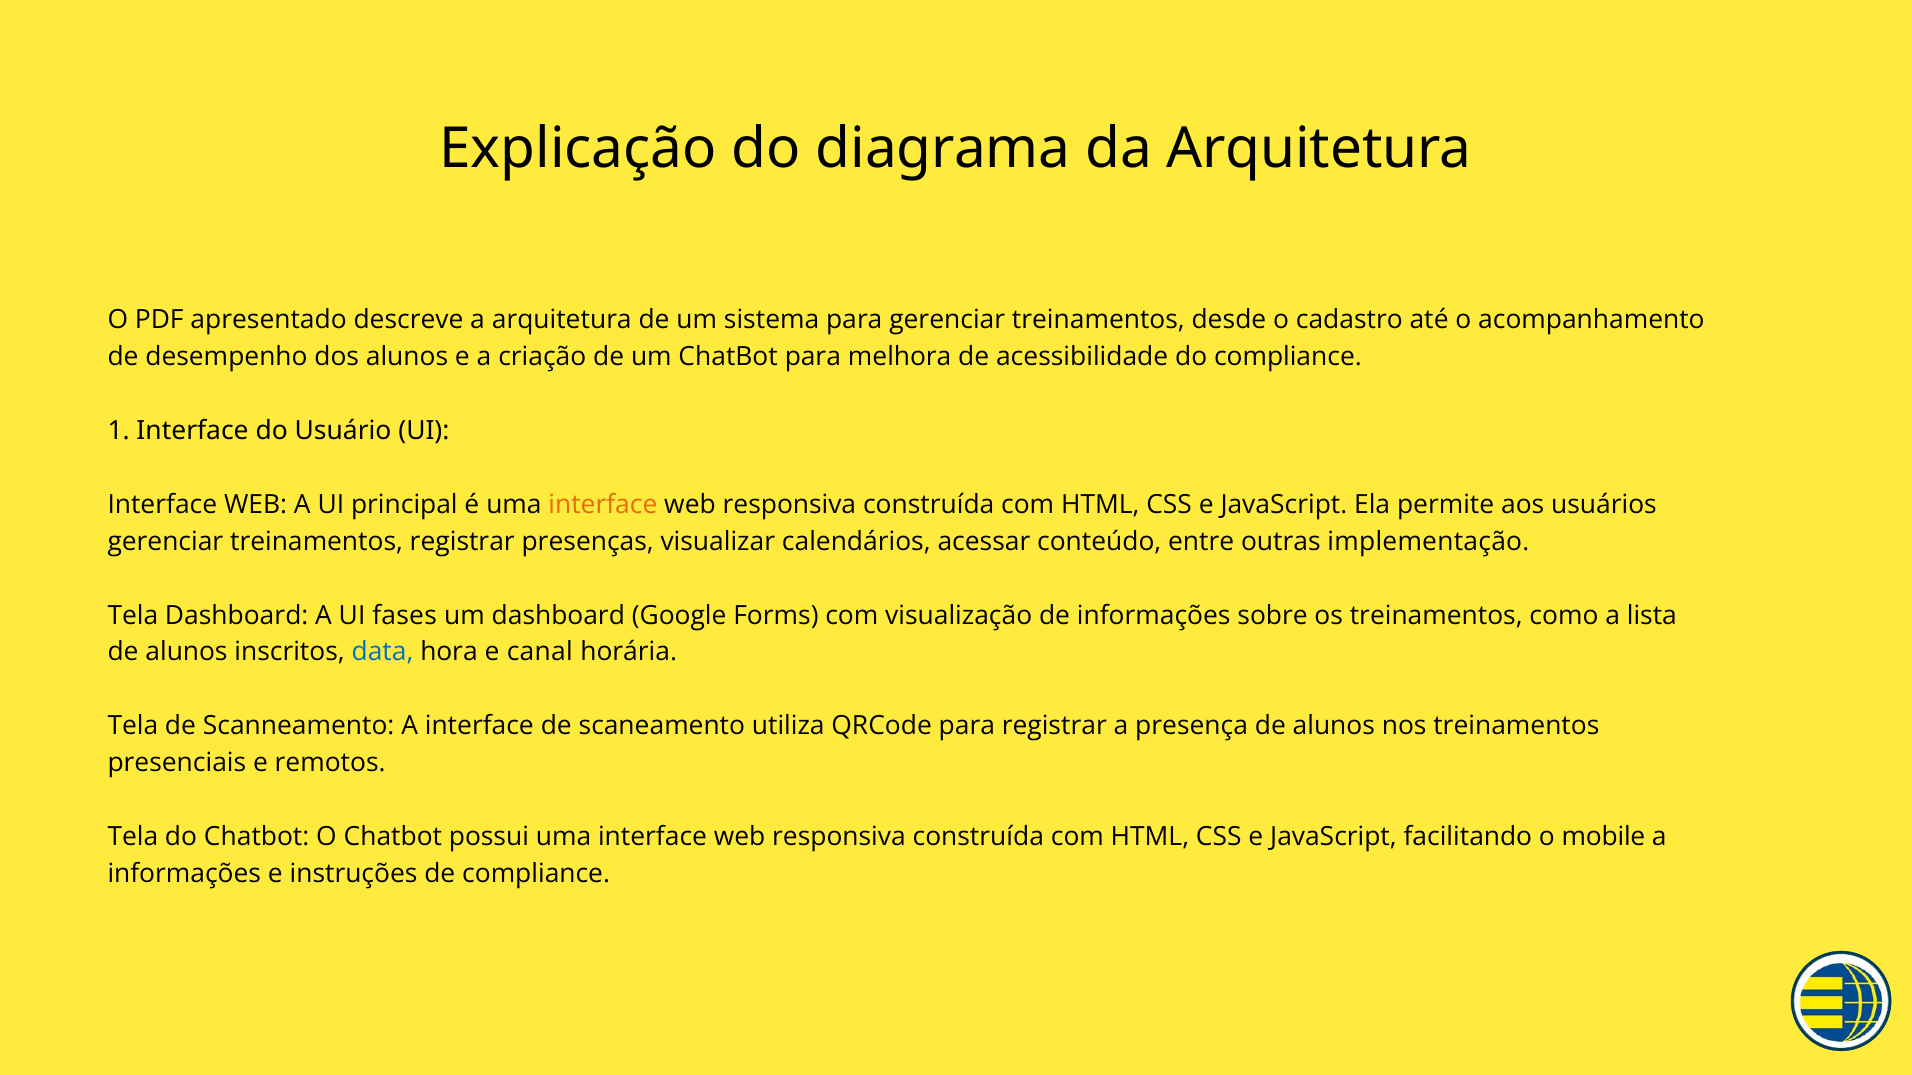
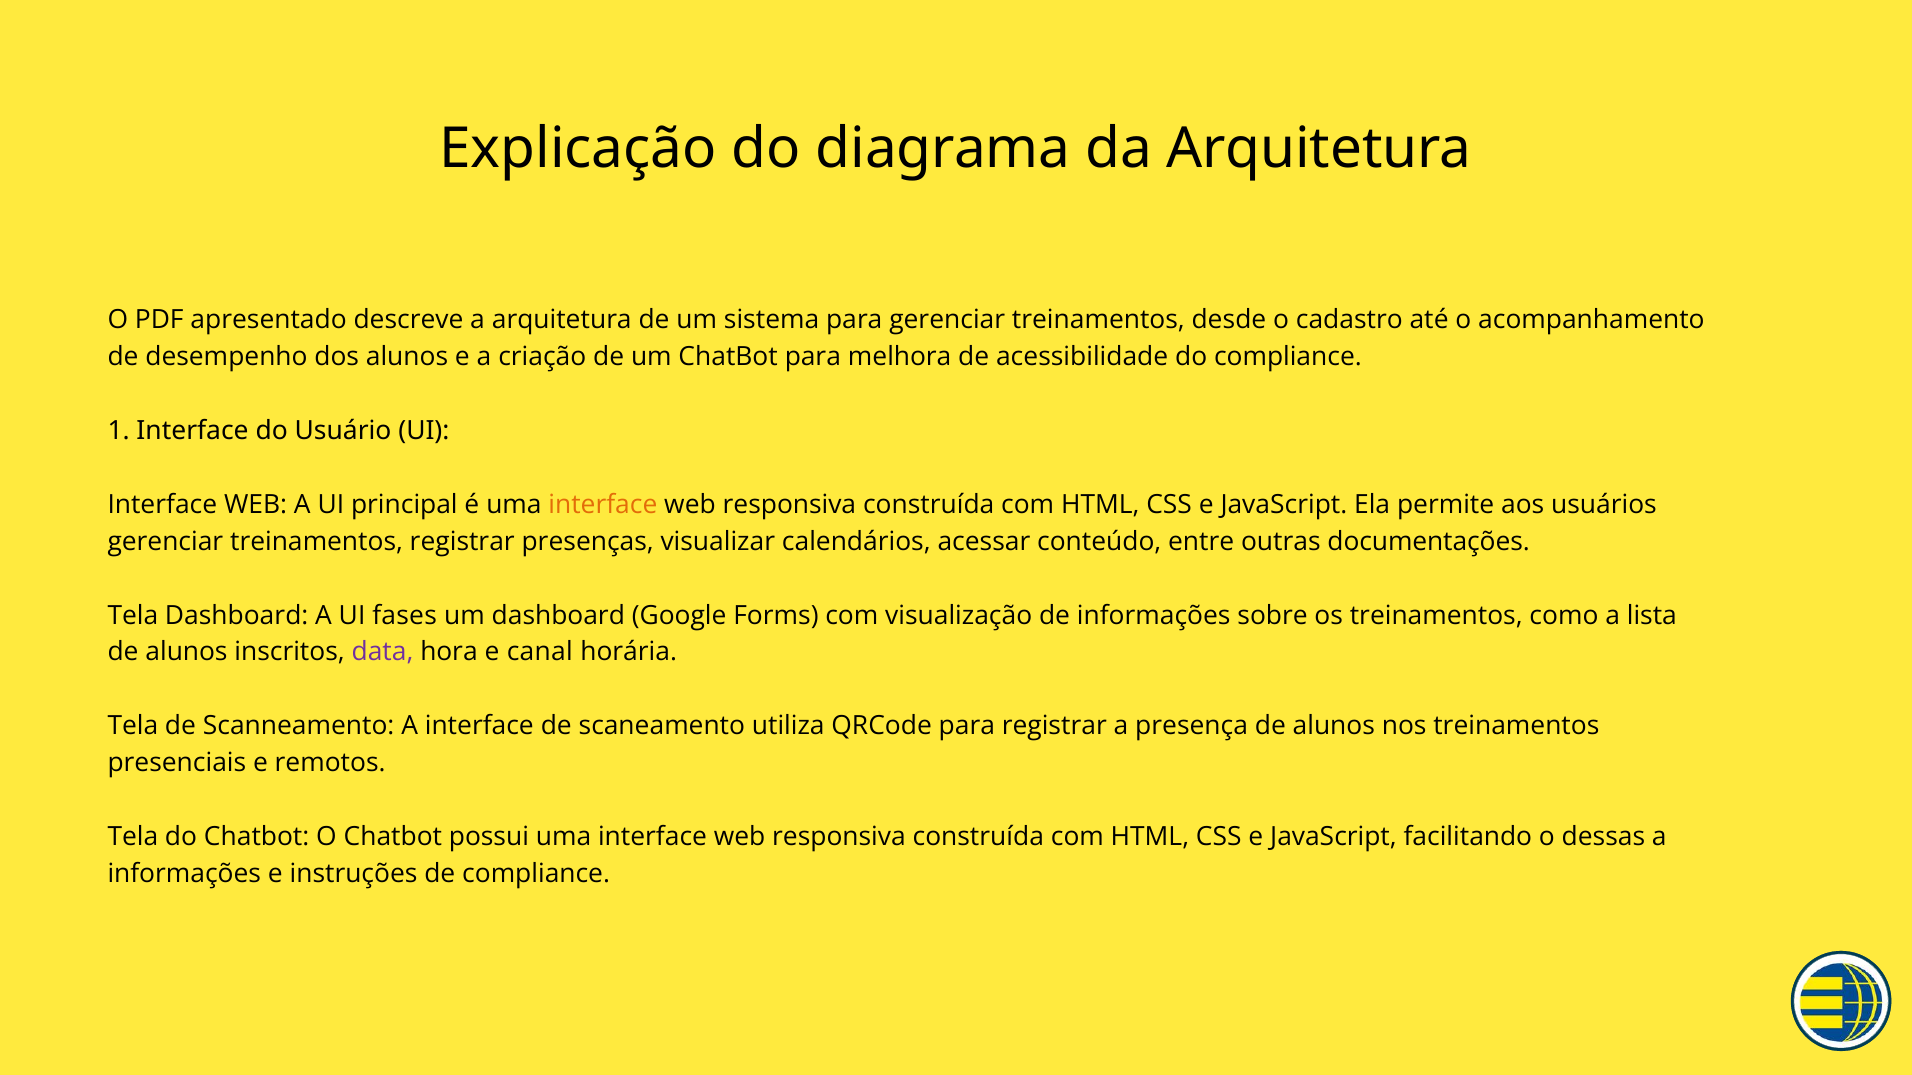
implementação: implementação -> documentações (1429, 542)
data colour: blue -> purple (383, 653)
mobile: mobile -> dessas (1603, 837)
